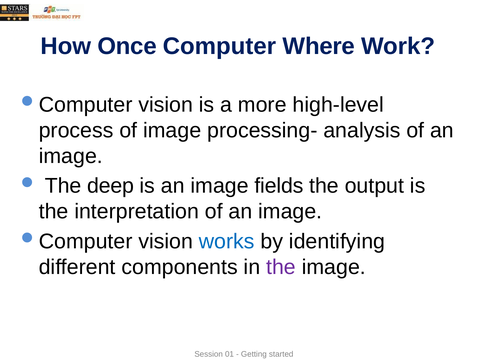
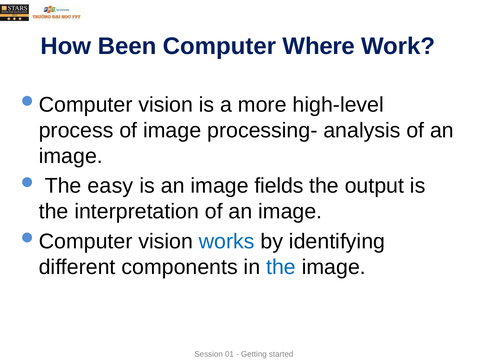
Once: Once -> Been (127, 46)
deep: deep -> easy (110, 186)
the colour: purple -> blue (281, 267)
